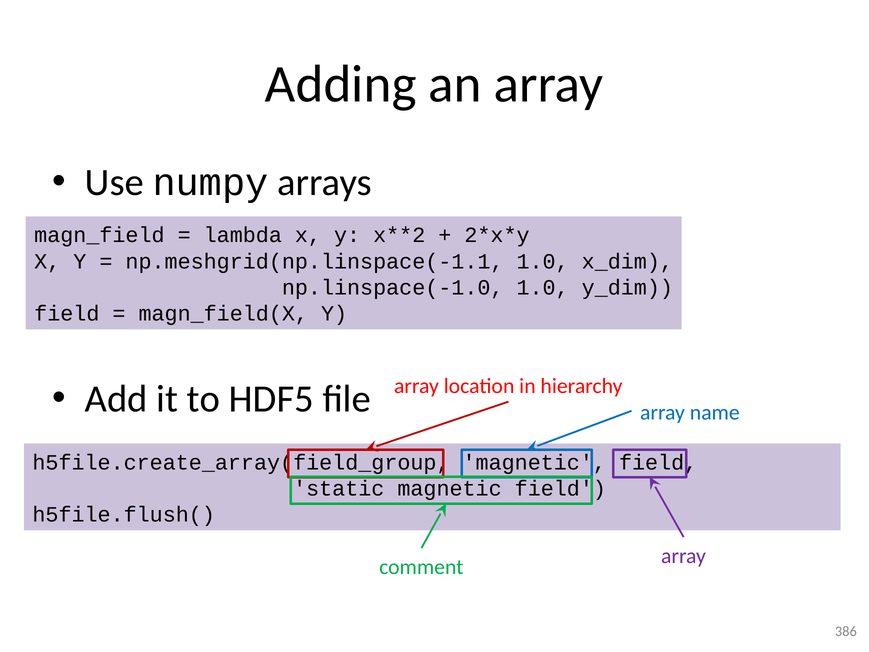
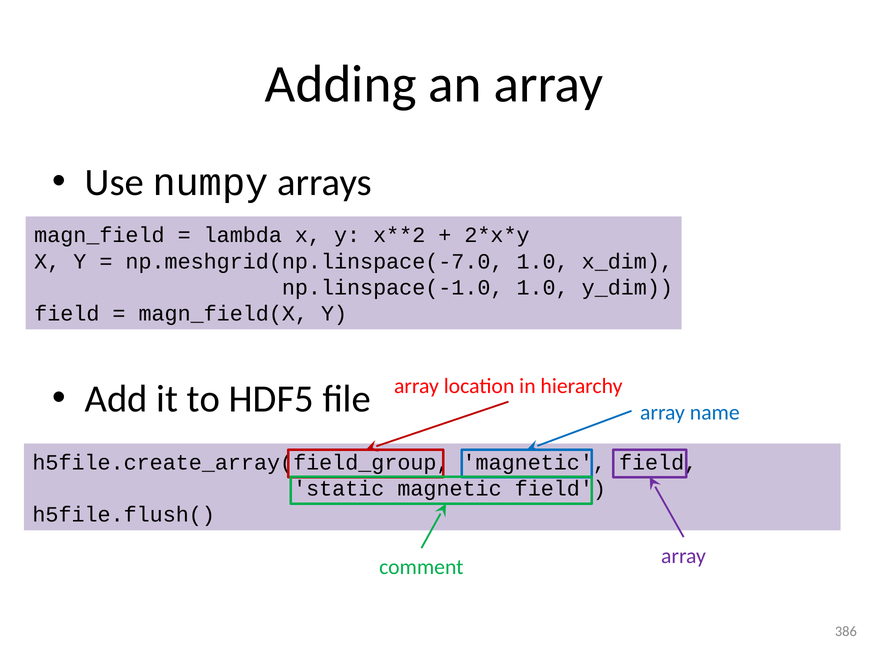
np.meshgrid(np.linspace(-1.1: np.meshgrid(np.linspace(-1.1 -> np.meshgrid(np.linspace(-7.0 (314, 261)
